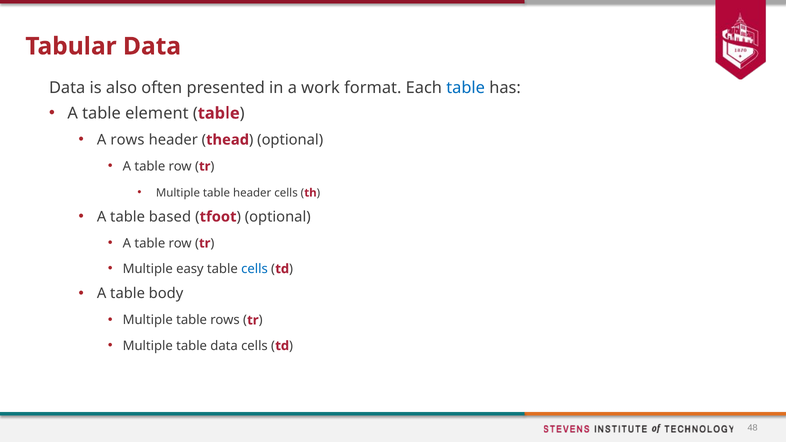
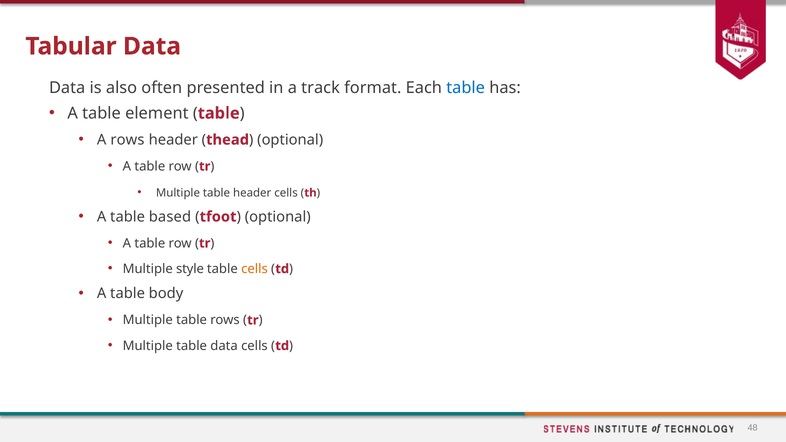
work: work -> track (321, 88)
easy: easy -> style (190, 269)
cells colour: blue -> orange (254, 269)
